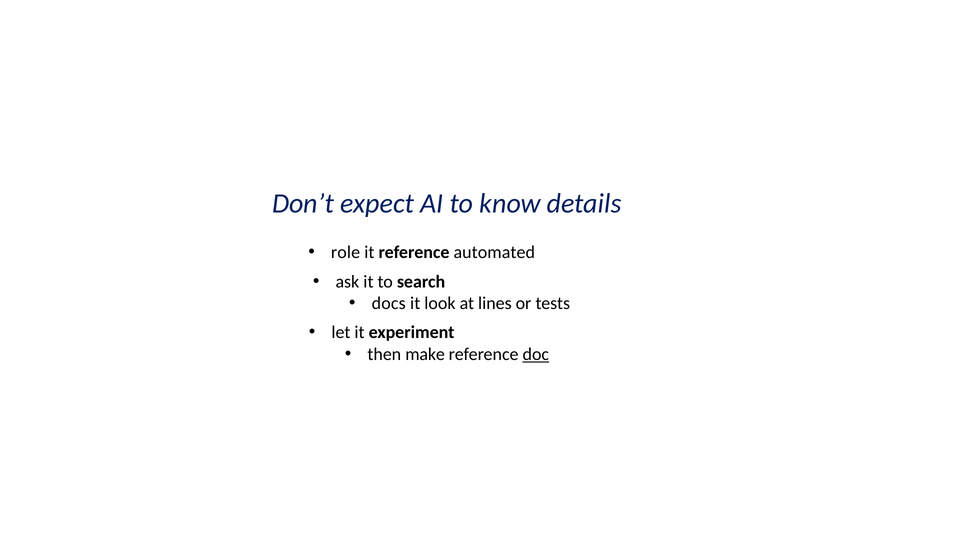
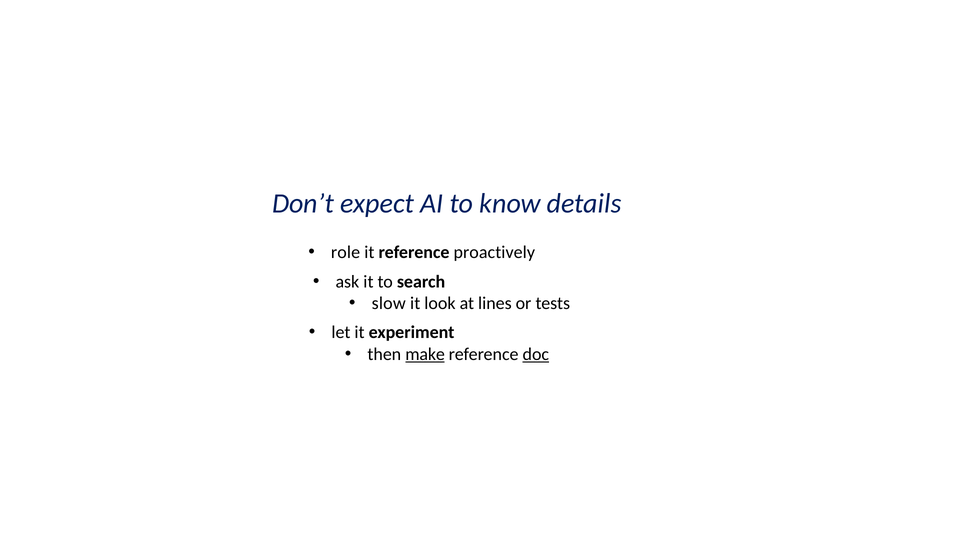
automated: automated -> proactively (494, 252)
docs: docs -> slow (389, 303)
make underline: none -> present (425, 354)
